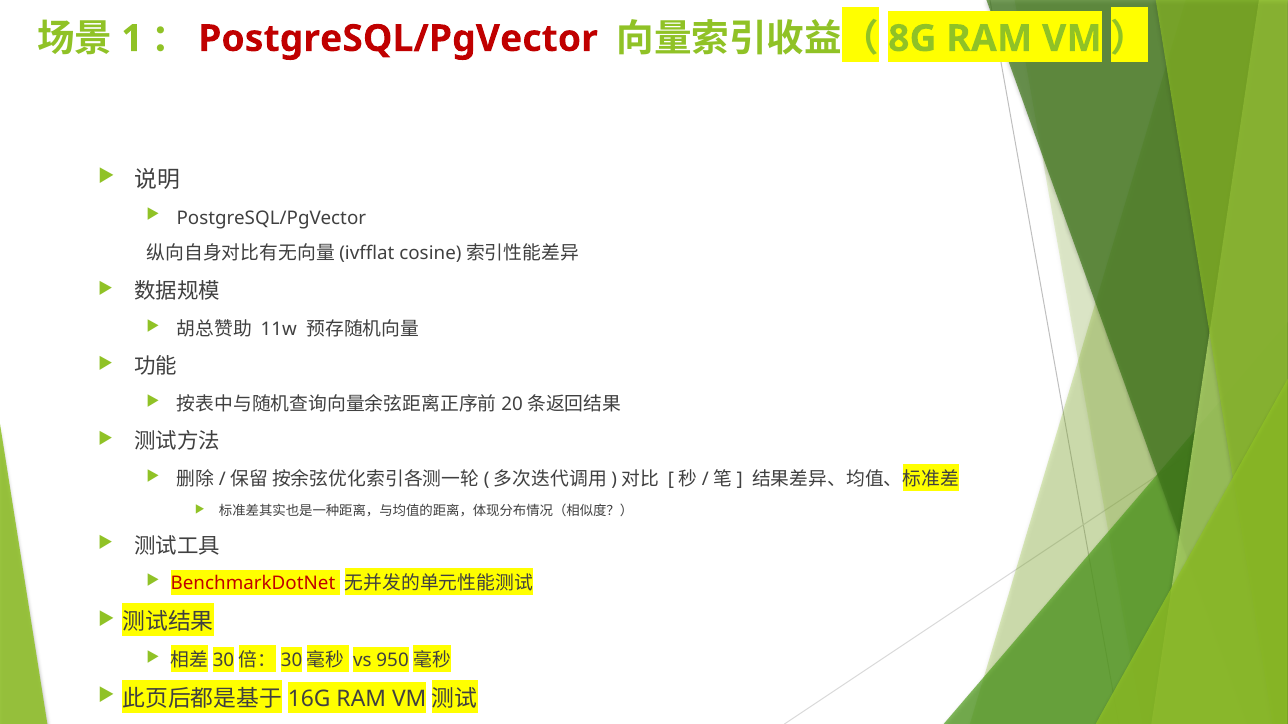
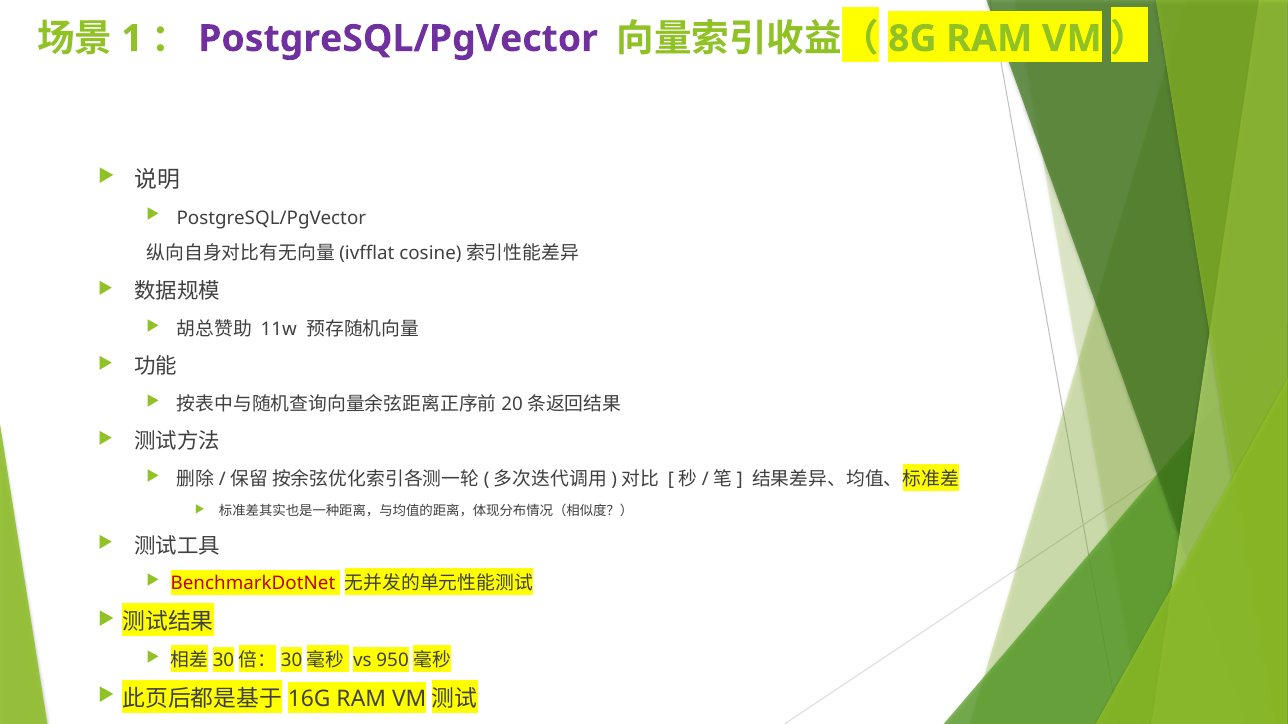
PostgreSQL/PgVector colour: red -> purple (398, 39)
